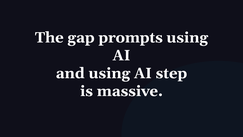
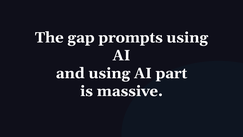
step: step -> part (171, 73)
